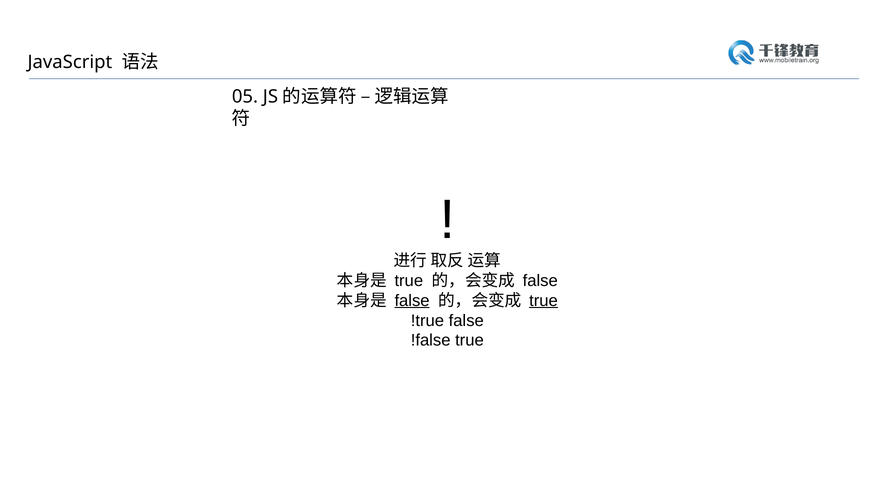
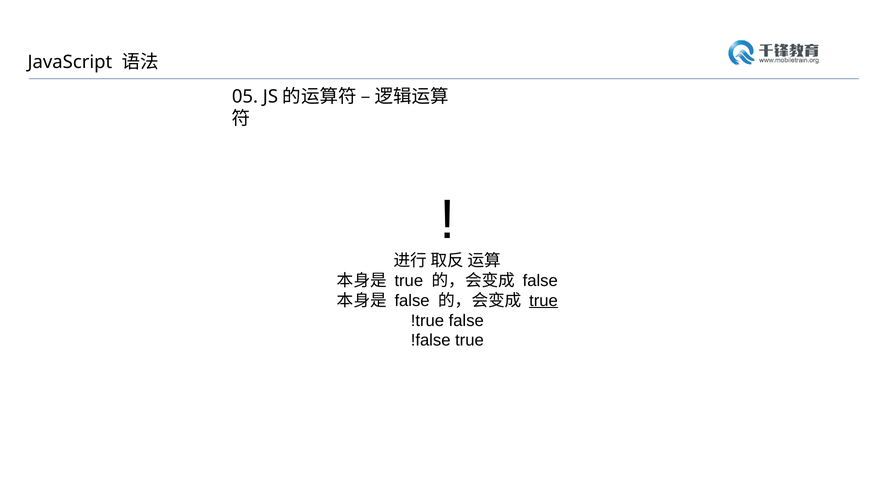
false underline: present -> none (412, 301)
